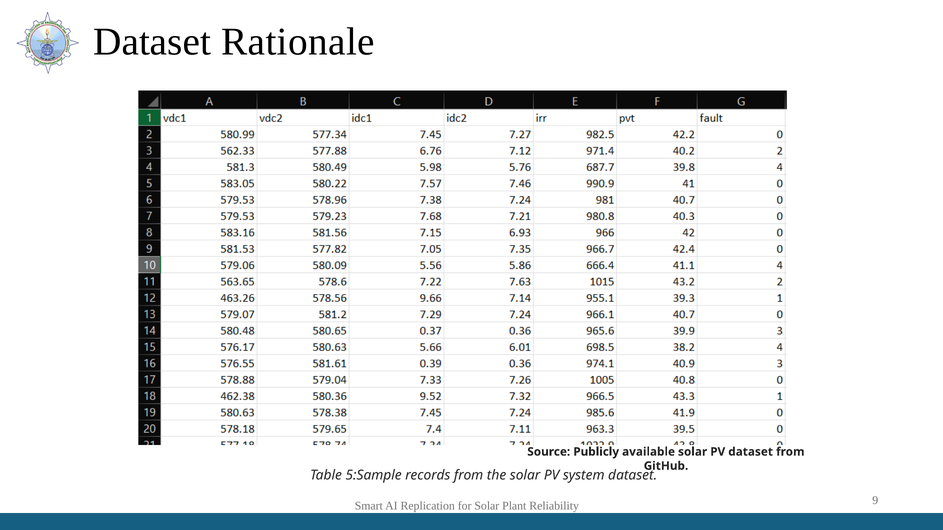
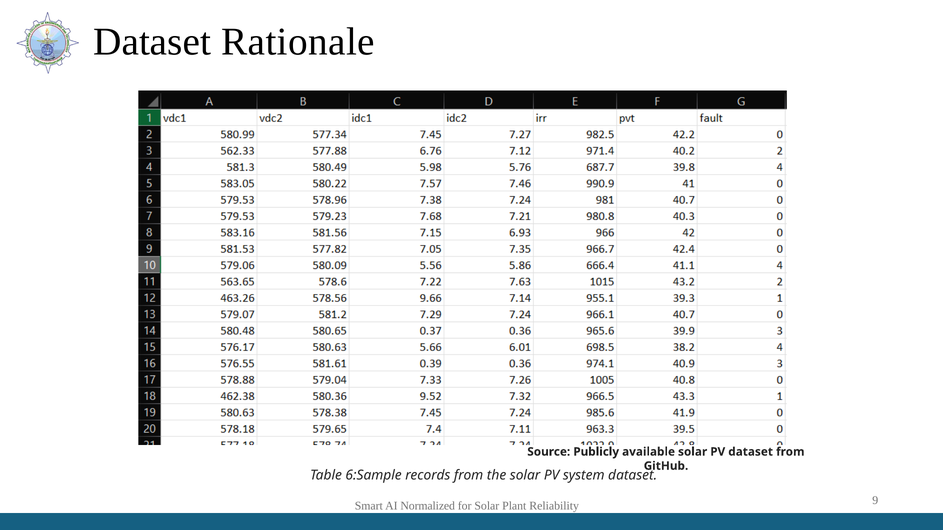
5:Sample: 5:Sample -> 6:Sample (374, 476)
Replication: Replication -> Normalized (428, 506)
